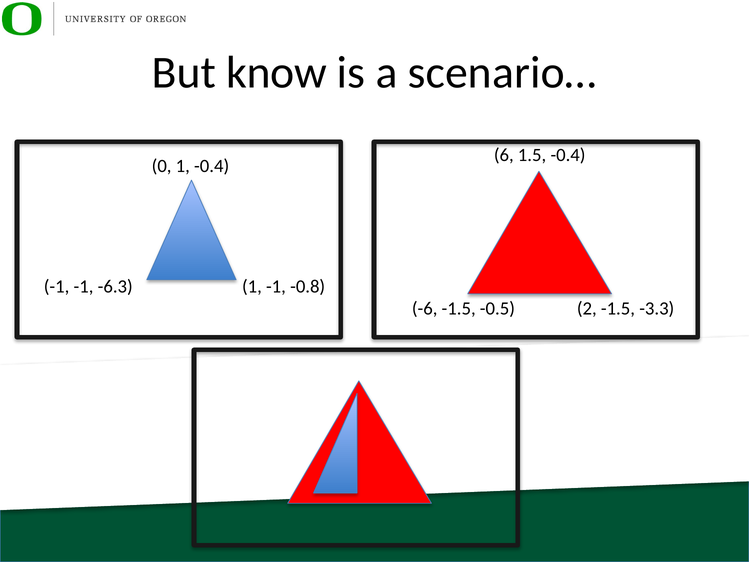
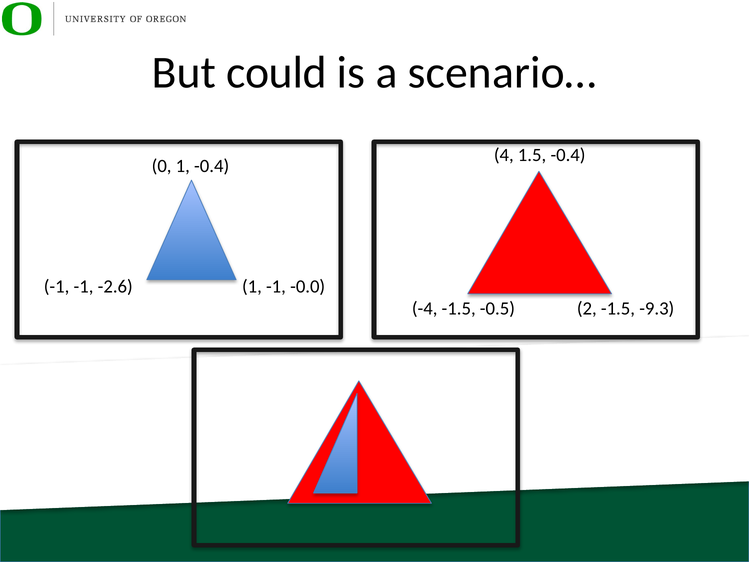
know: know -> could (276, 73)
6: 6 -> 4 (504, 155)
-6.3: -6.3 -> -2.6 (115, 286)
-0.8: -0.8 -> -0.0 (308, 286)
-6: -6 -> -4 (425, 308)
-3.3: -3.3 -> -9.3 (657, 308)
